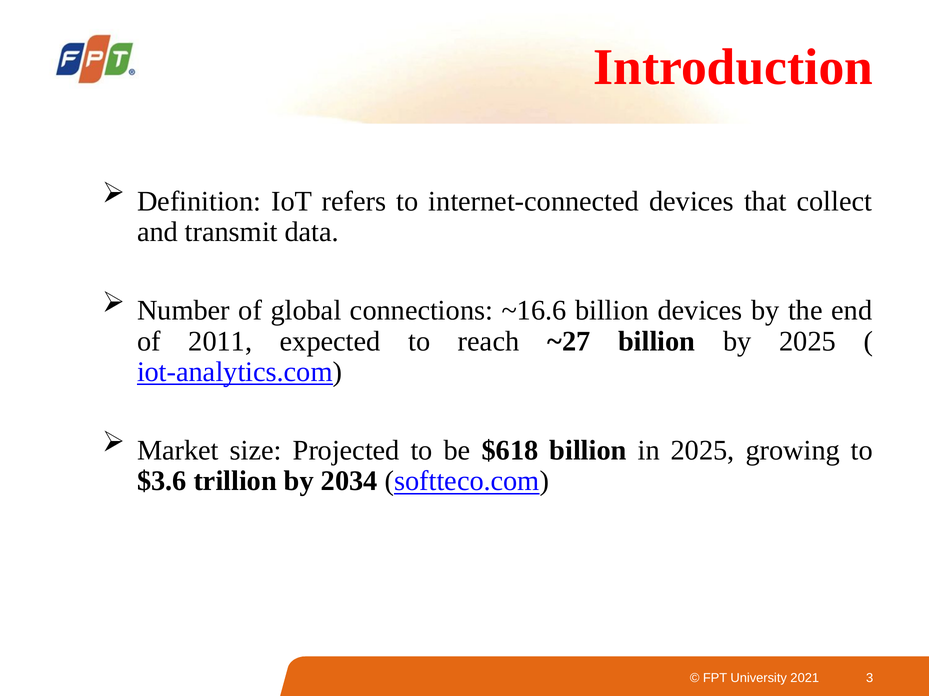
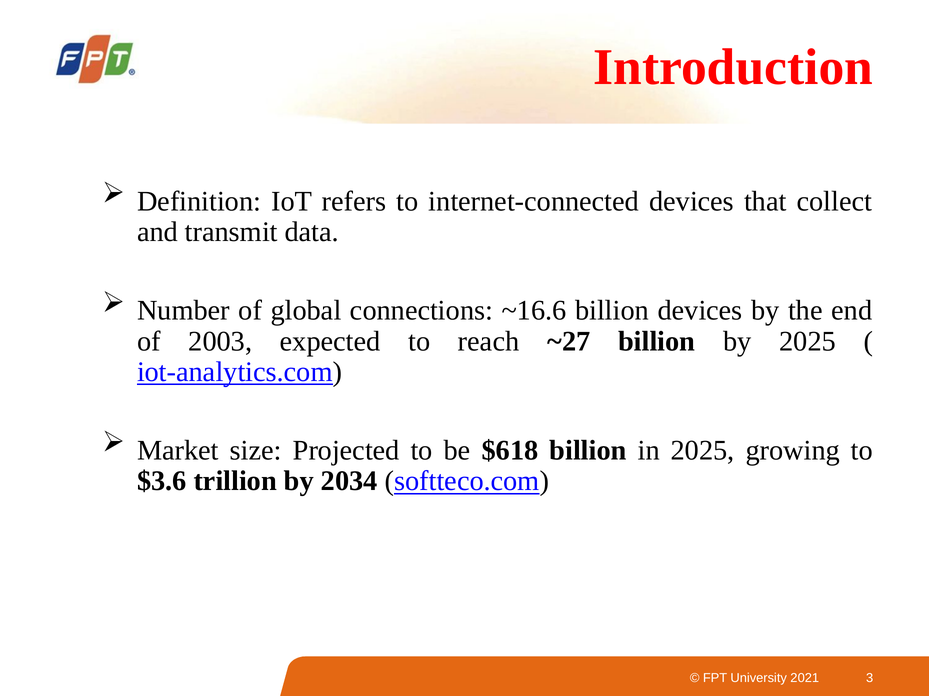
2011: 2011 -> 2003 (220, 342)
